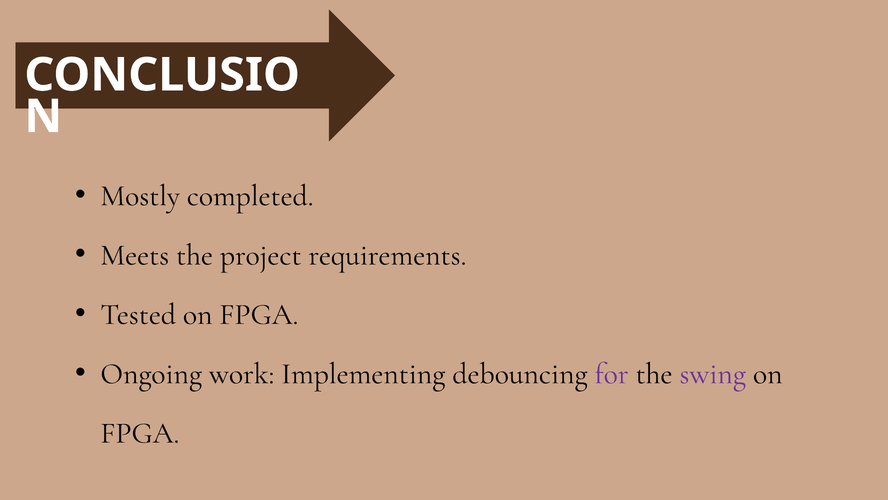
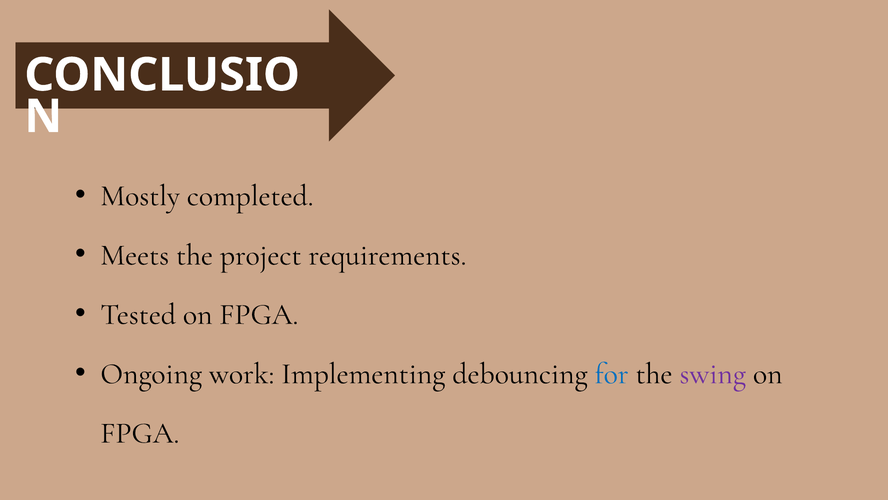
for colour: purple -> blue (612, 373)
